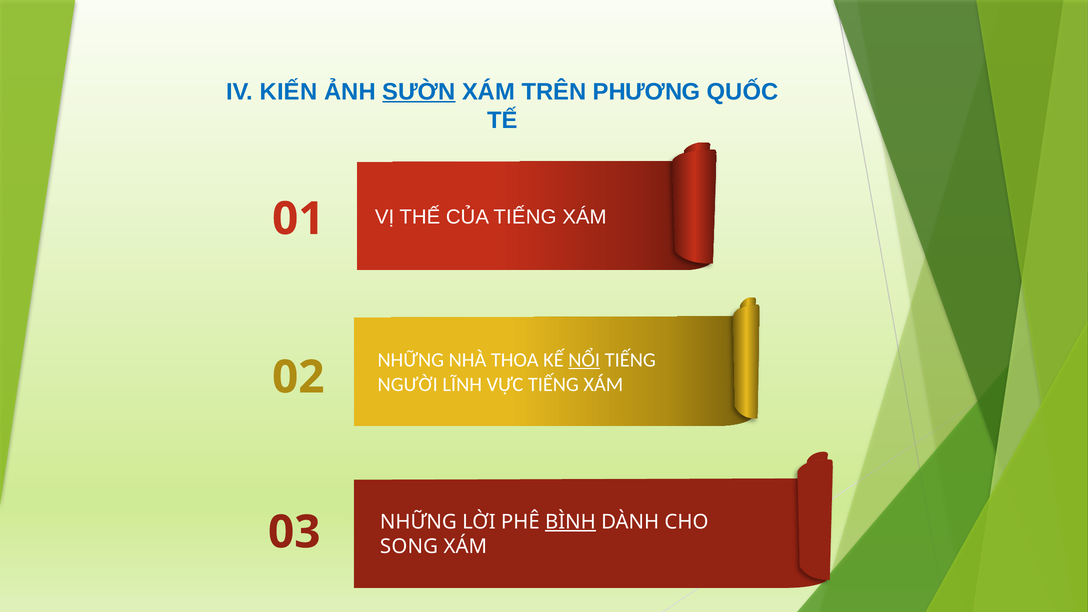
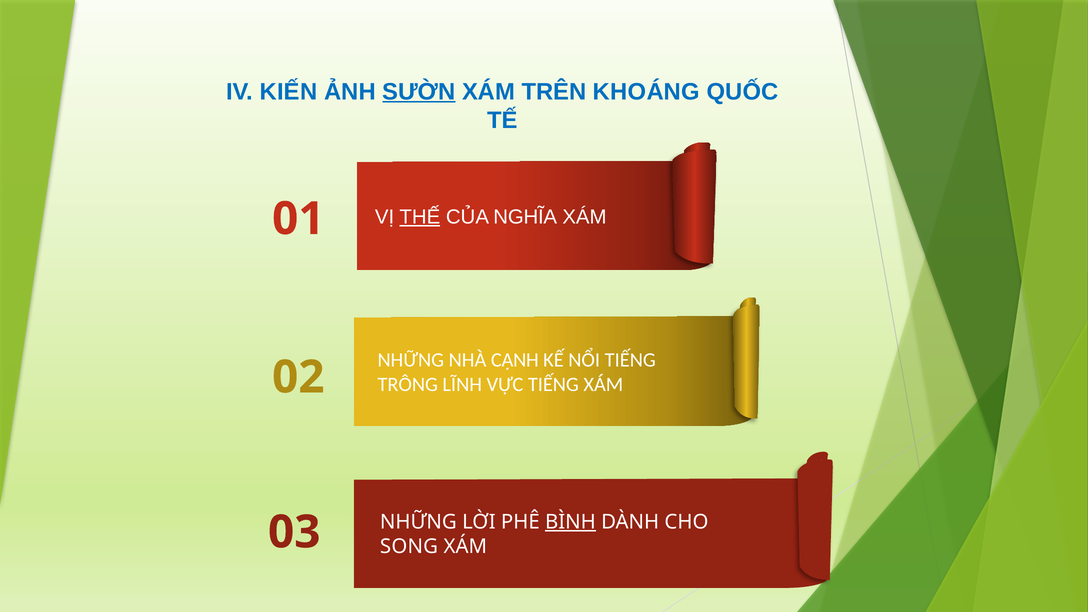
PHƯƠNG: PHƯƠNG -> KHOÁNG (646, 92)
THẾ underline: none -> present (420, 217)
CỦA TIẾNG: TIẾNG -> NGHĨA (525, 217)
THOA: THOA -> CẠNH (515, 360)
NỔI underline: present -> none (584, 360)
NGƯỜI: NGƯỜI -> TRÔNG (408, 384)
